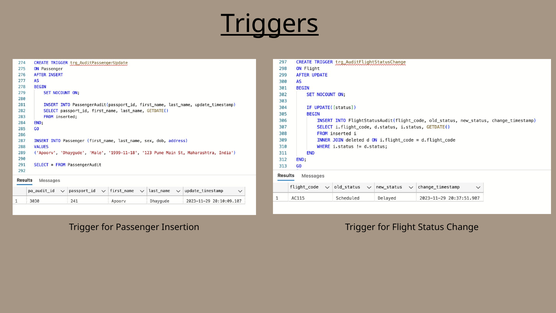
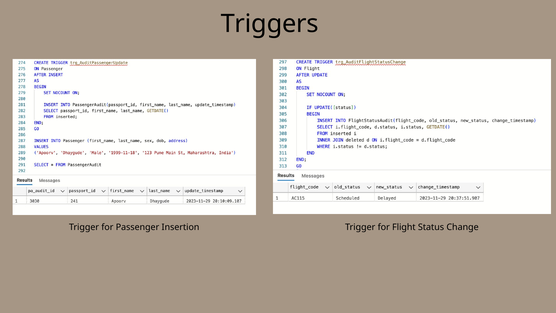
Triggers underline: present -> none (270, 24)
